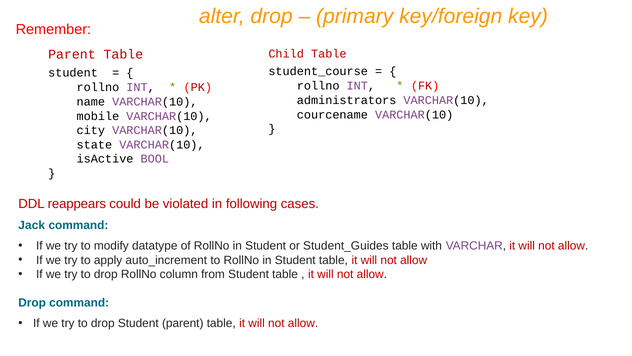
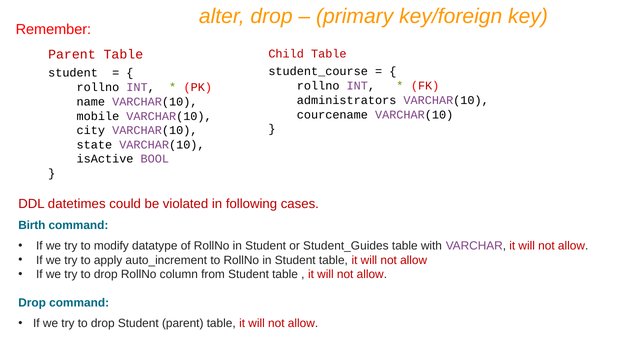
reappears: reappears -> datetimes (77, 204)
Jack: Jack -> Birth (32, 225)
